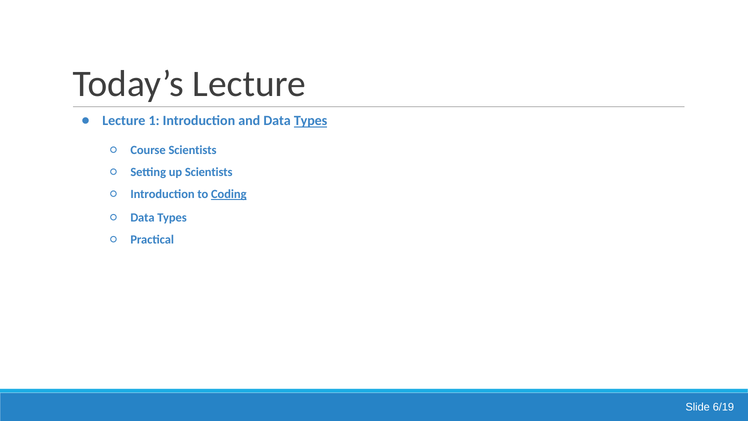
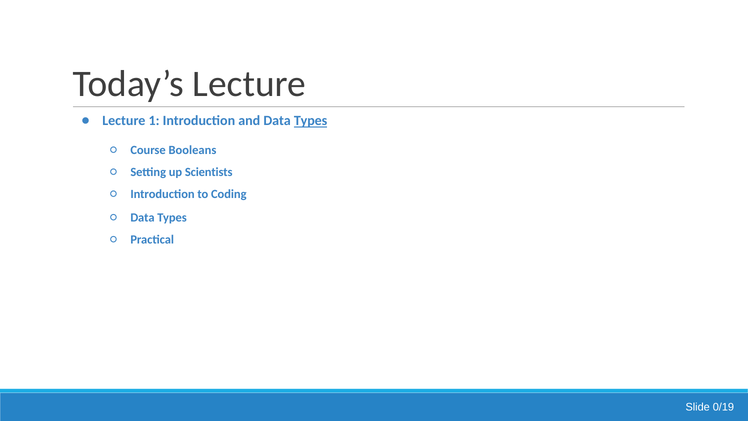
Course Scientists: Scientists -> Booleans (192, 150)
Coding underline: present -> none (229, 194)
6/19: 6/19 -> 0/19 (723, 407)
